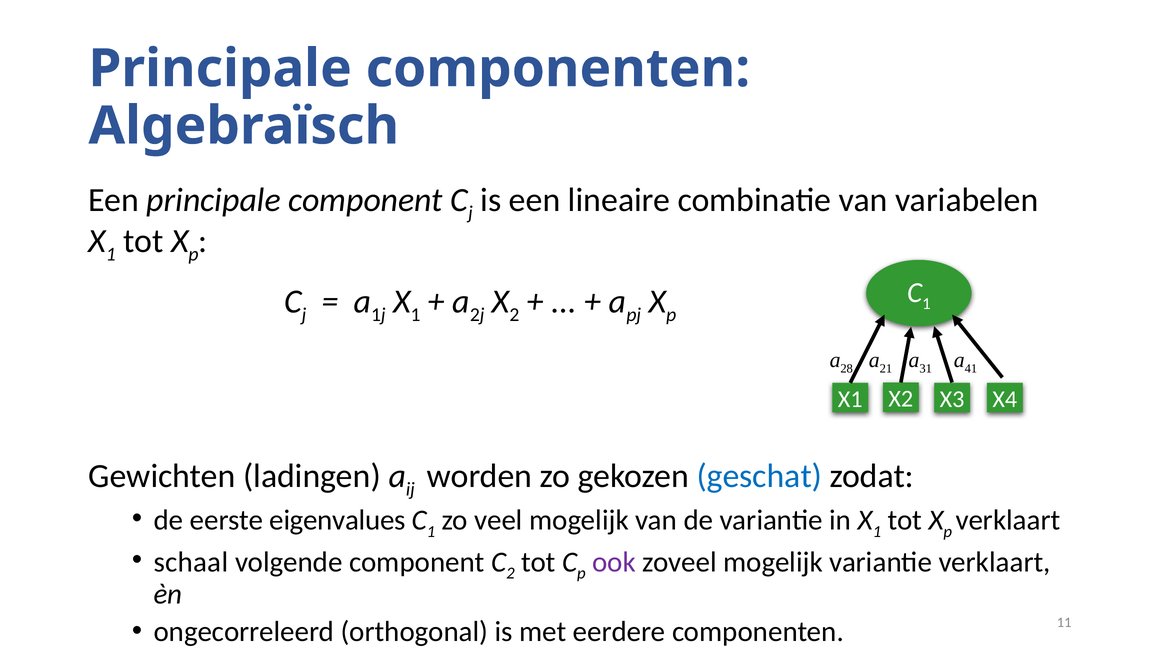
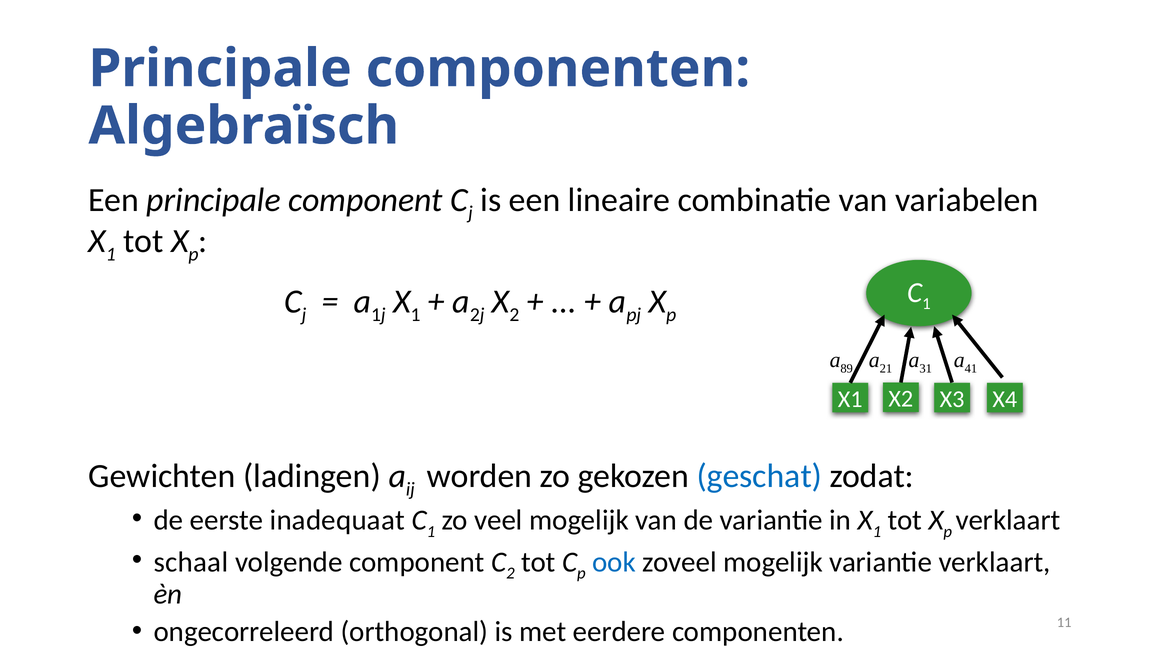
28: 28 -> 89 (847, 369)
eigenvalues: eigenvalues -> inadequaat (337, 521)
ook colour: purple -> blue (614, 562)
